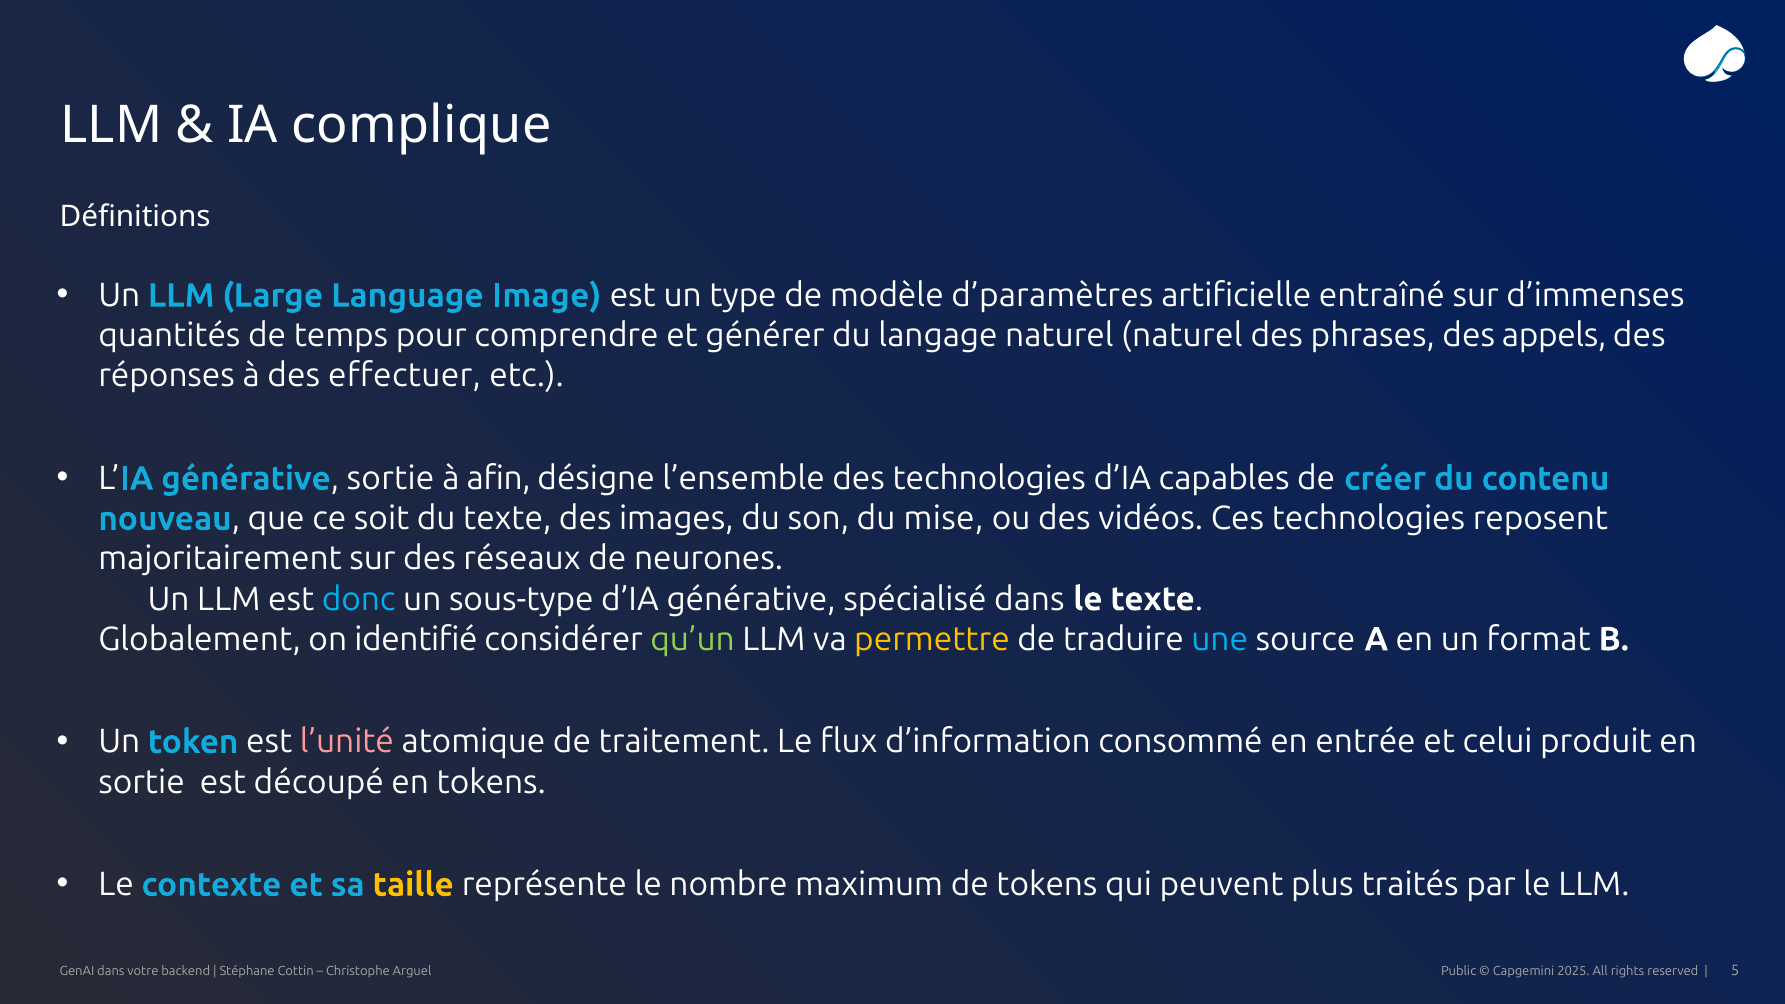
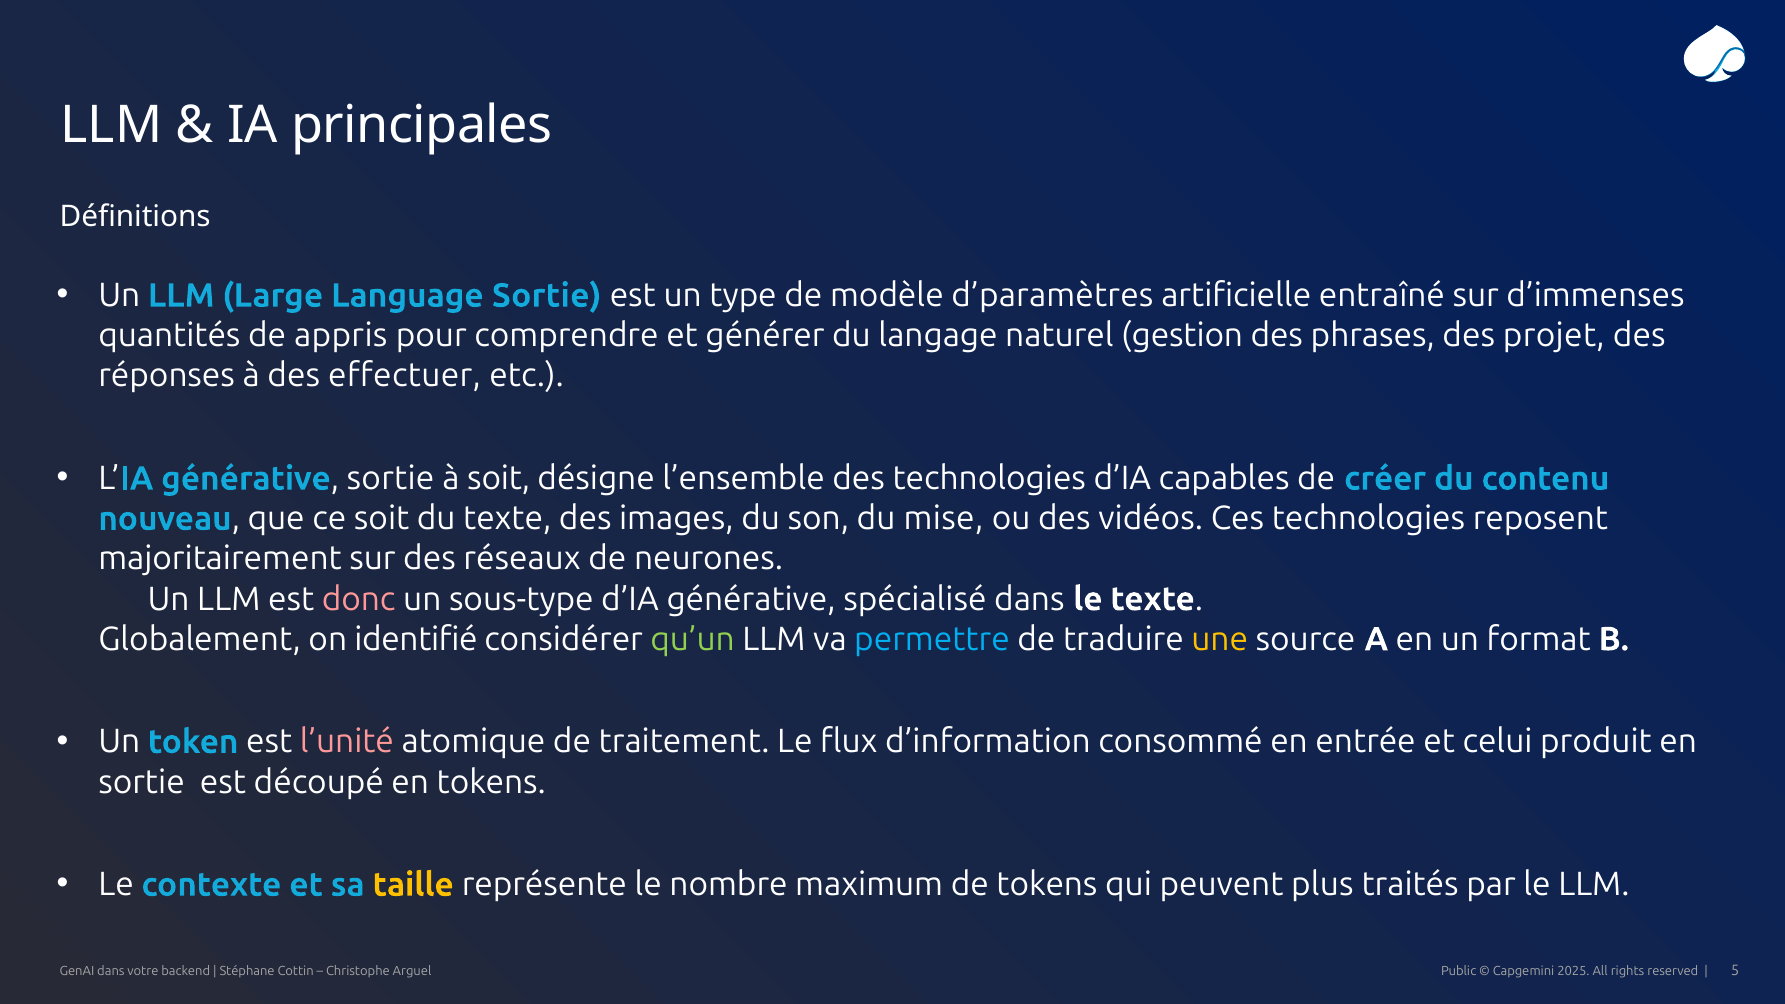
complique: complique -> principales (422, 126)
Language Image: Image -> Sortie (547, 296)
temps: temps -> appris (341, 336)
naturel naturel: naturel -> gestion (1182, 336)
appels: appels -> projet (1554, 336)
à afin: afin -> soit (499, 479)
donc colour: light blue -> pink (359, 599)
permettre colour: yellow -> light blue (932, 639)
une colour: light blue -> yellow (1220, 639)
